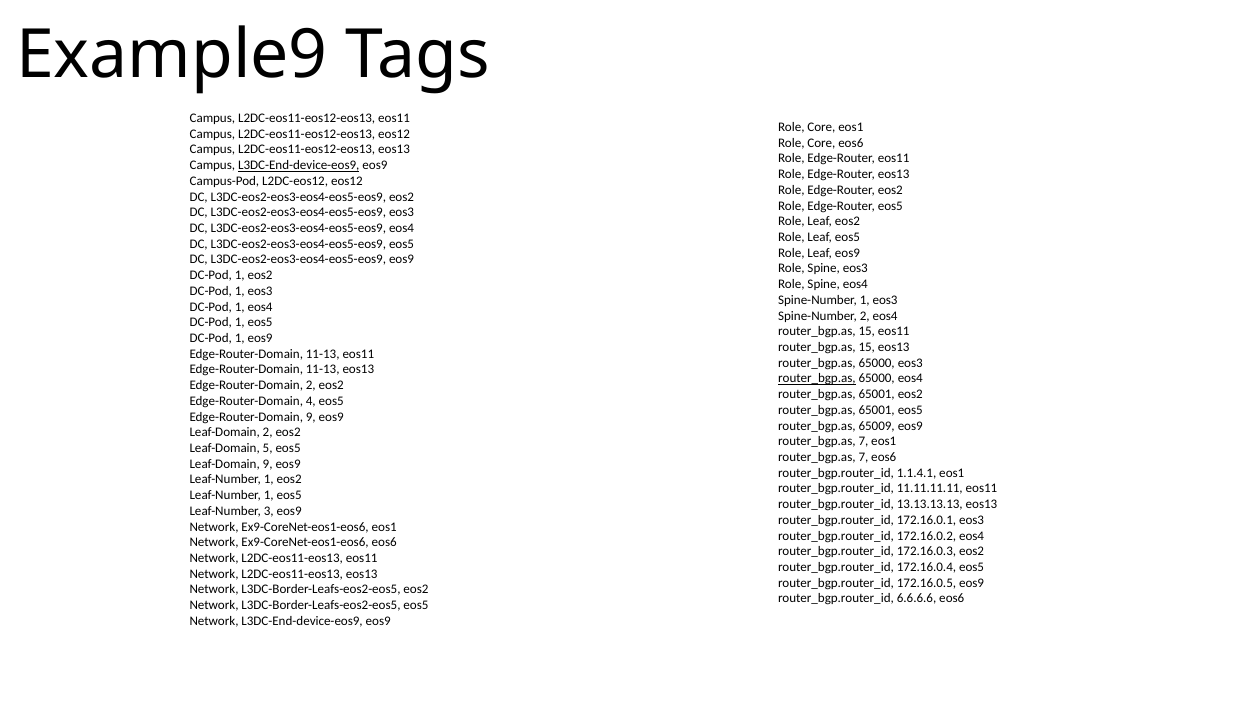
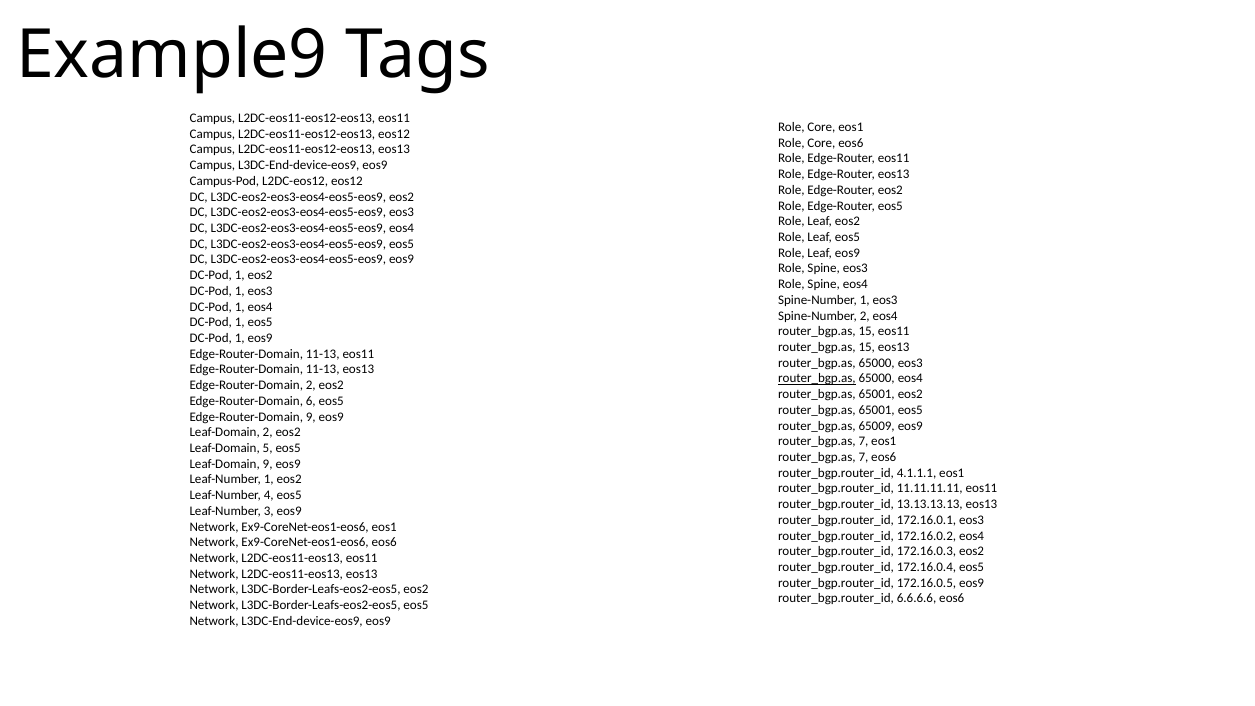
L3DC-End-device-eos9 underline: present -> none (299, 165)
4: 4 -> 6 (311, 401)
1.1.4.1: 1.1.4.1 -> 4.1.1.1 (917, 473)
1: 1 -> 4 (269, 495)
